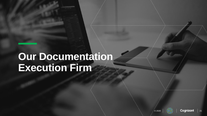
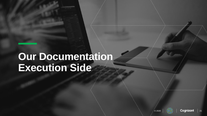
Firm: Firm -> Side (81, 68)
